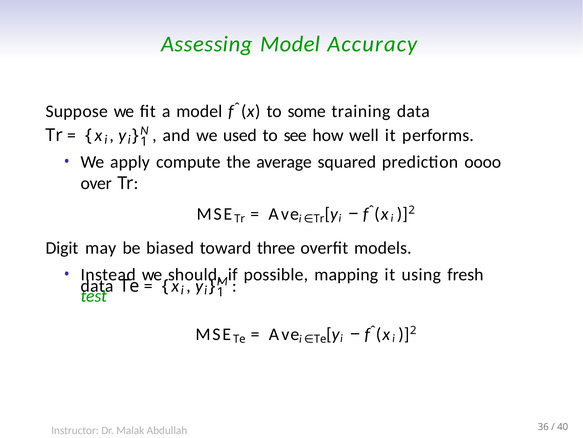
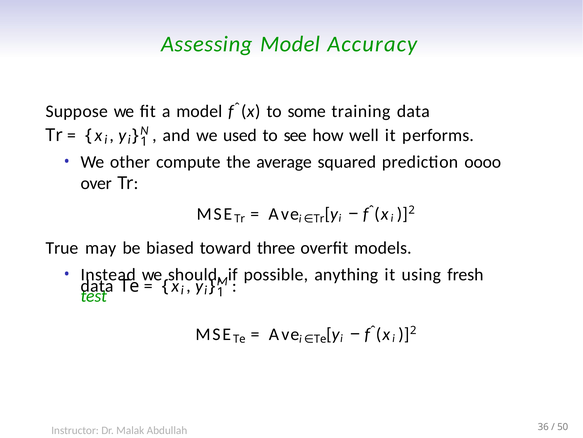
apply: apply -> other (130, 162)
Digit: Digit -> True (62, 248)
mapping: mapping -> anything (346, 274)
40: 40 -> 50 (563, 427)
